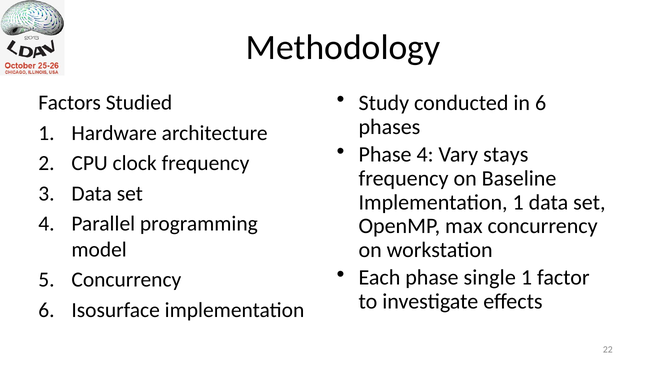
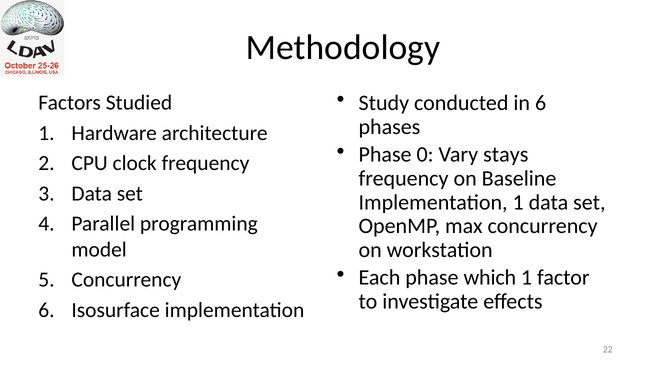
Phase 4: 4 -> 0 (425, 155)
single: single -> which (490, 278)
